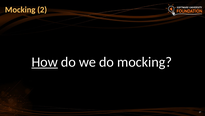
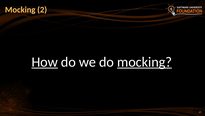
mocking underline: none -> present (144, 62)
